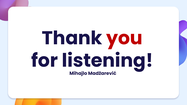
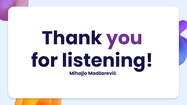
you colour: red -> purple (124, 38)
